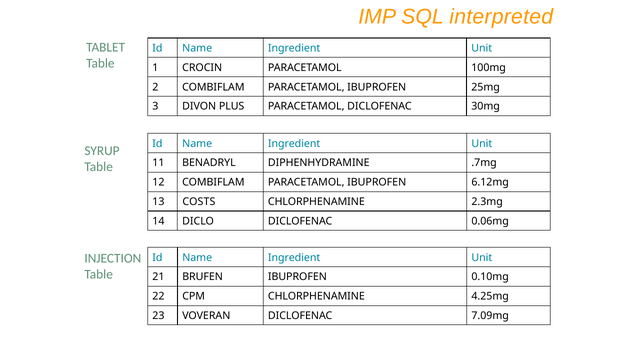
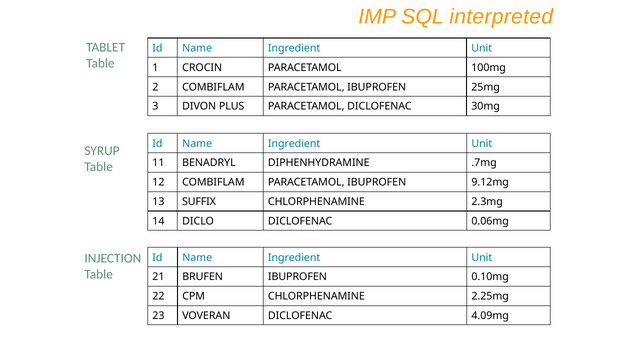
6.12mg: 6.12mg -> 9.12mg (490, 182)
COSTS: COSTS -> SUFFIX (199, 202)
4.25mg: 4.25mg -> 2.25mg (490, 296)
7.09mg: 7.09mg -> 4.09mg (490, 316)
